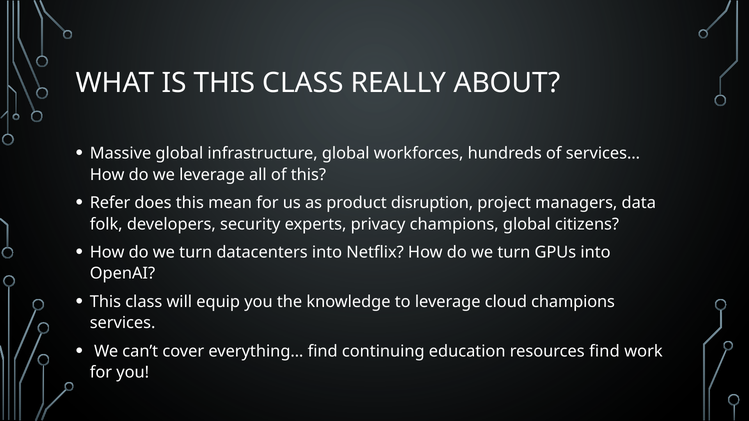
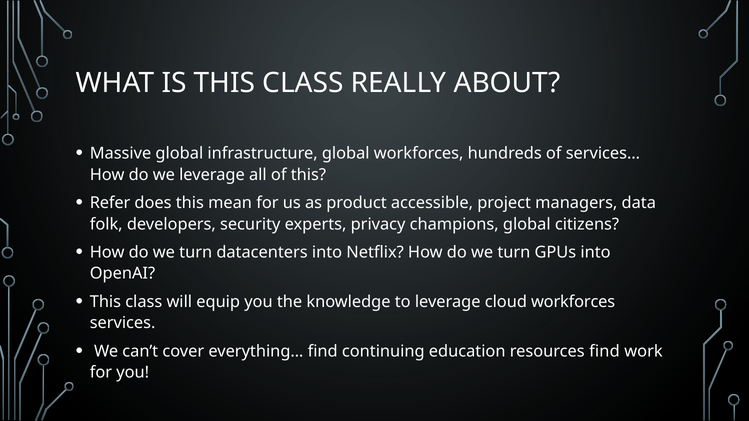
disruption: disruption -> accessible (432, 203)
cloud champions: champions -> workforces (573, 302)
